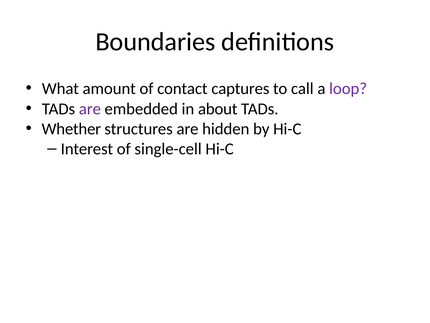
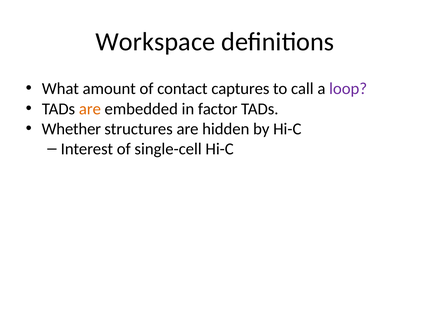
Boundaries: Boundaries -> Workspace (155, 42)
are colour: purple -> orange (90, 109)
about: about -> factor (218, 109)
